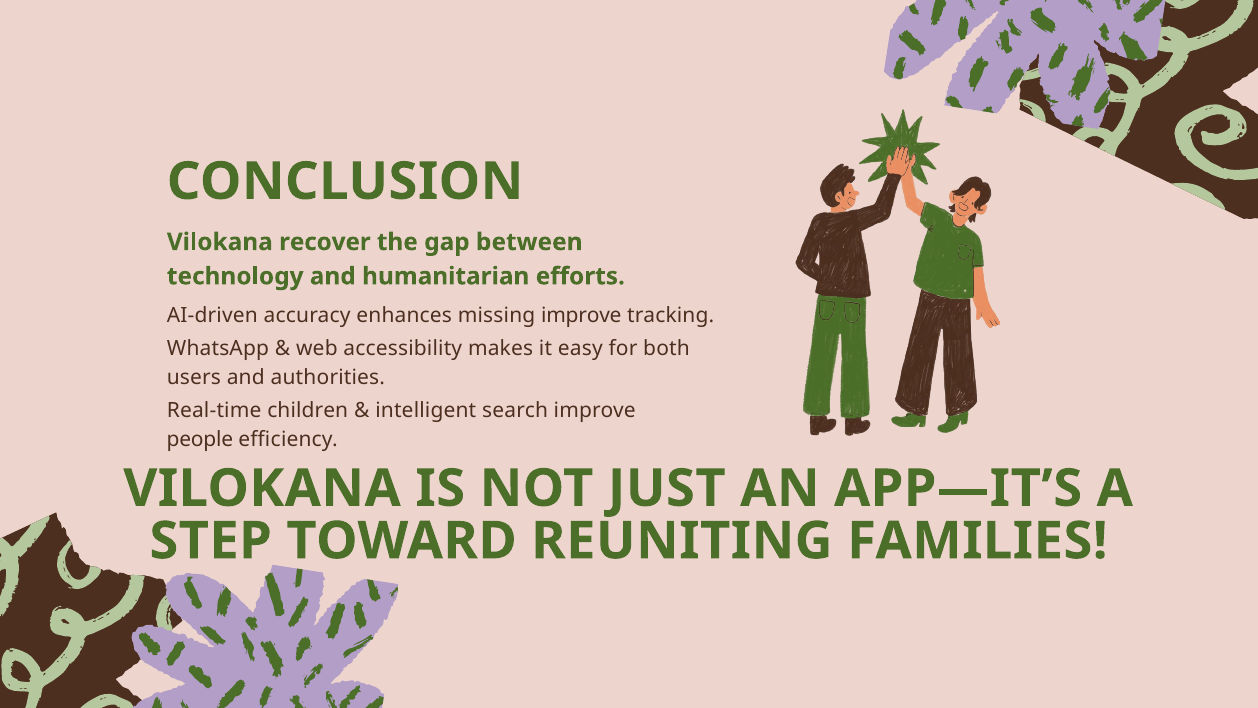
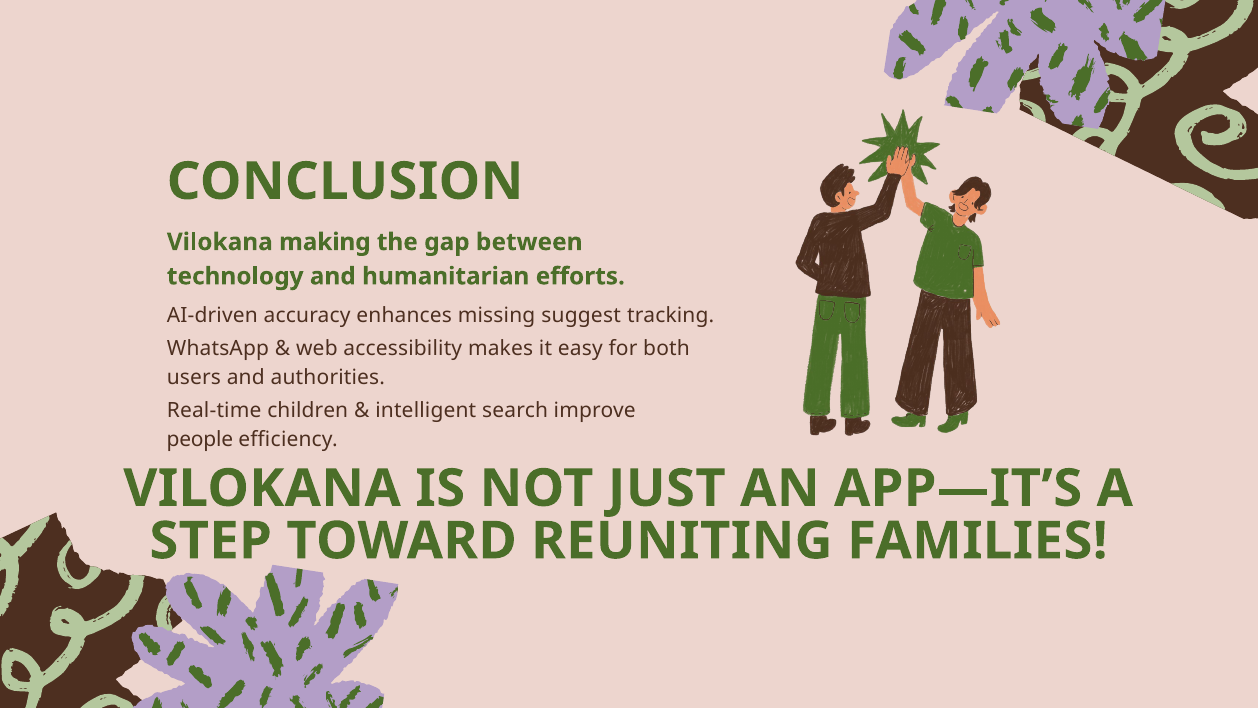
recover: recover -> making (325, 242)
missing improve: improve -> suggest (581, 315)
